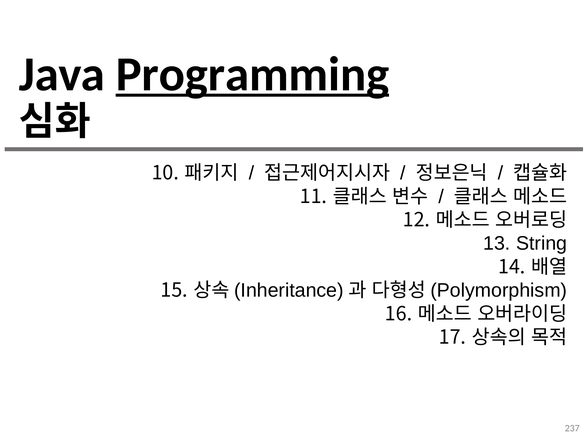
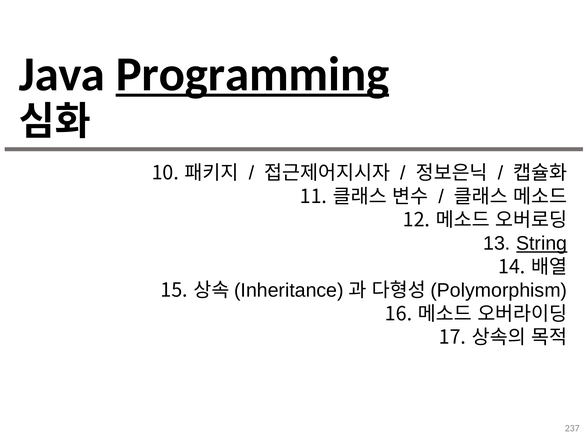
String underline: none -> present (542, 243)
